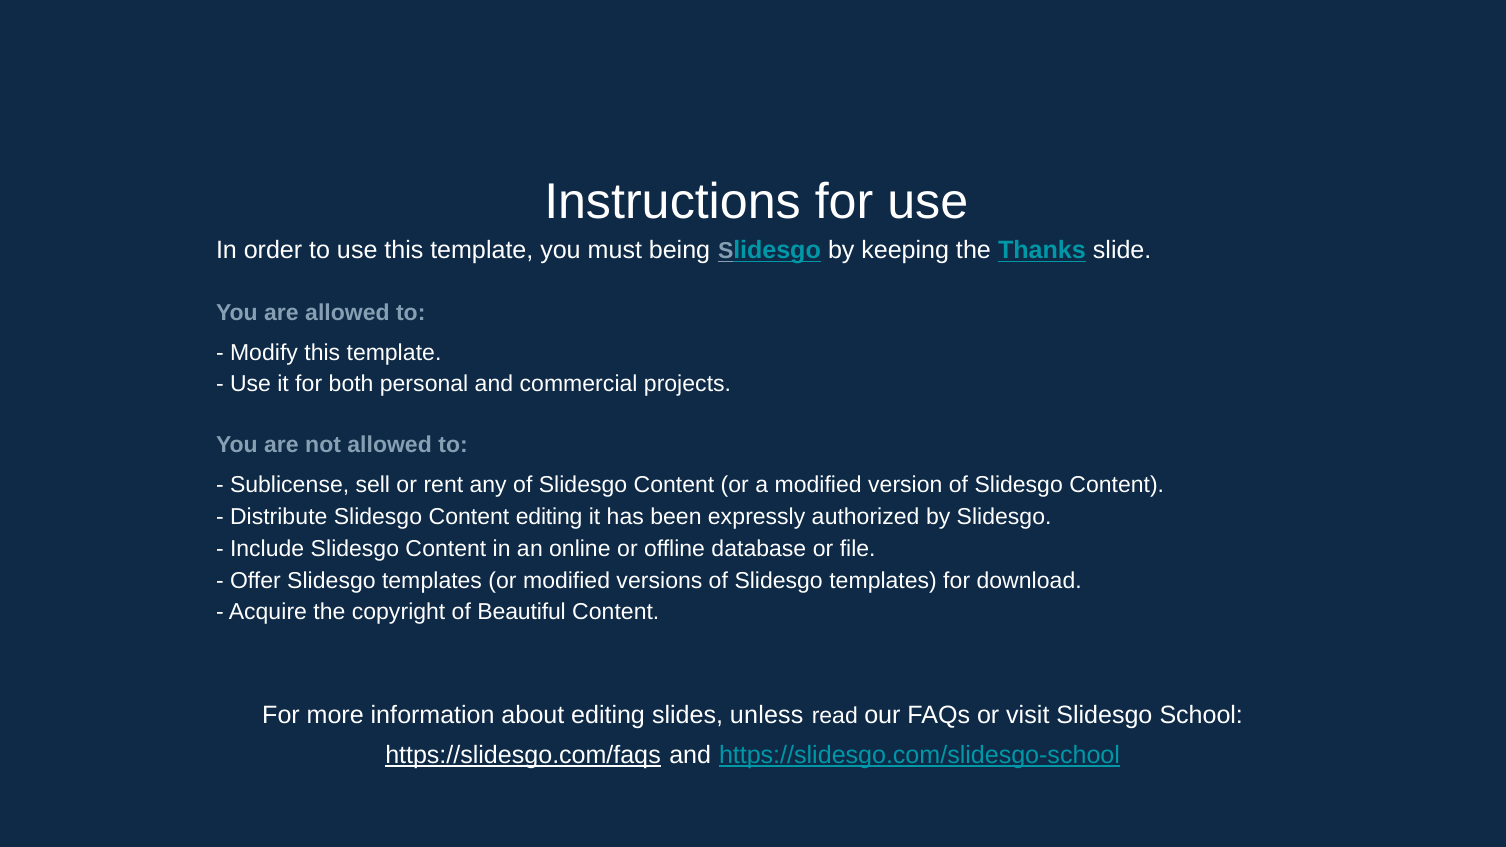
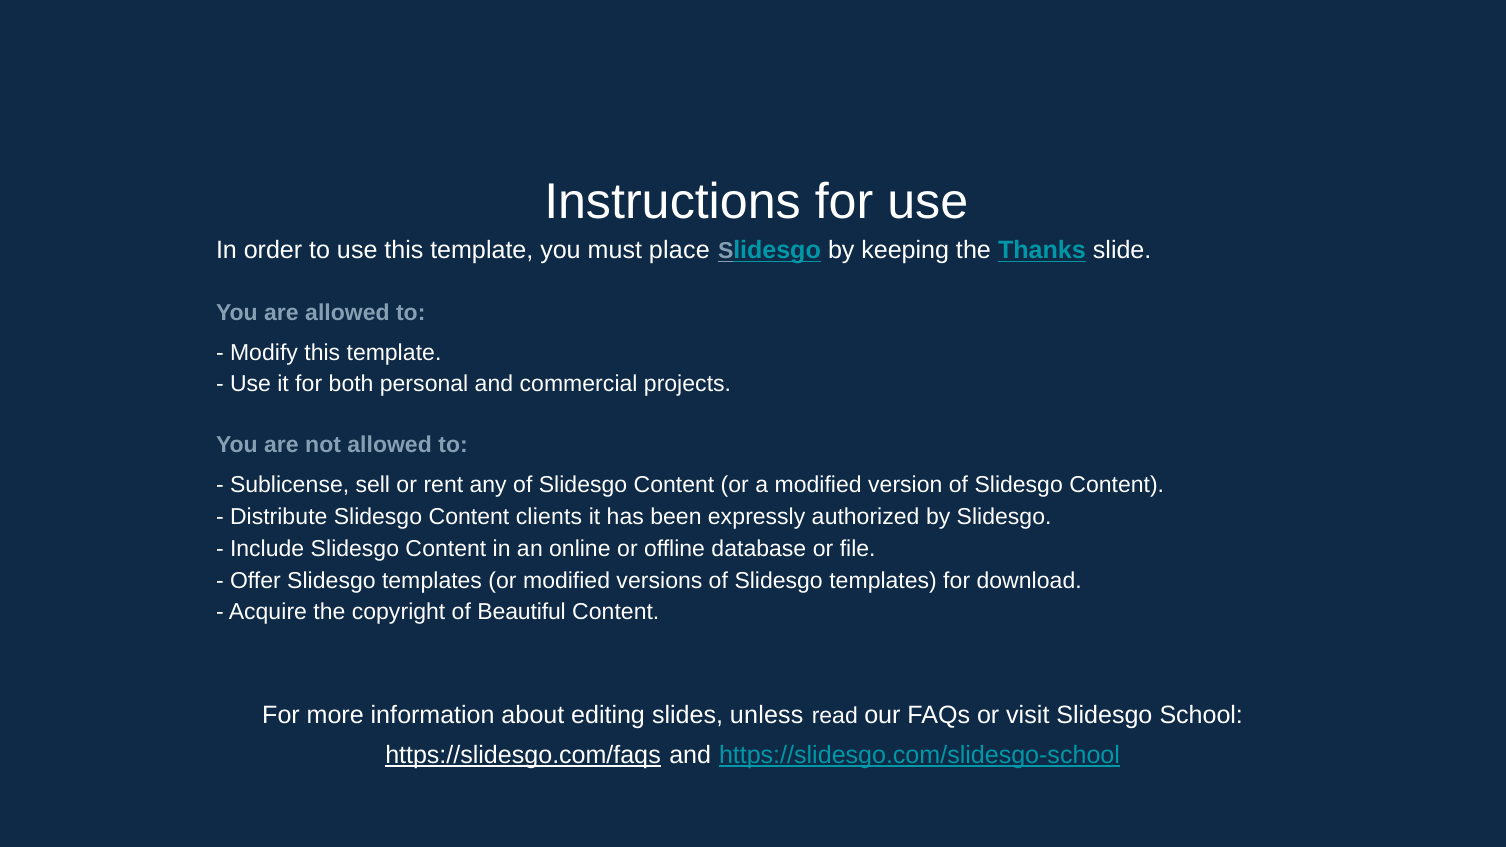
being: being -> place (679, 250)
Content editing: editing -> clients (549, 517)
